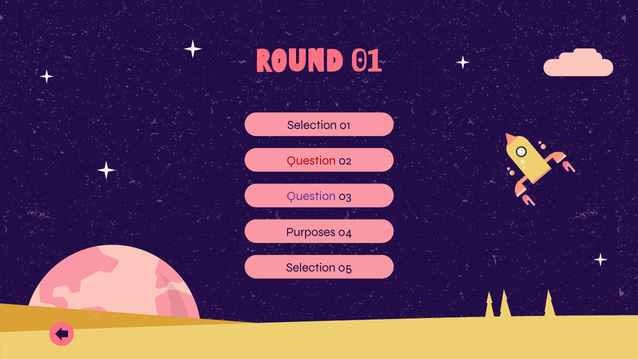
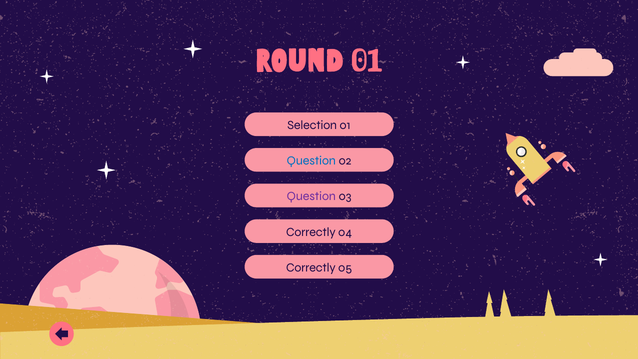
Question colour: red -> blue (311, 161)
Purposes: Purposes -> Correctly (311, 232)
Selection: Selection -> Correctly (311, 267)
